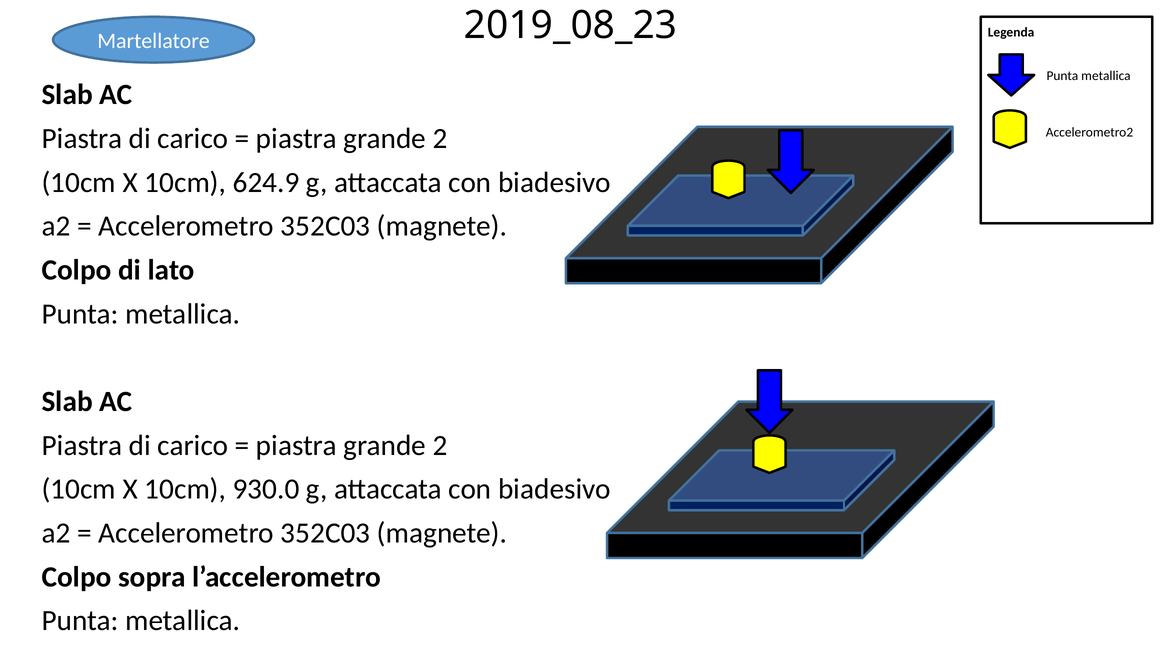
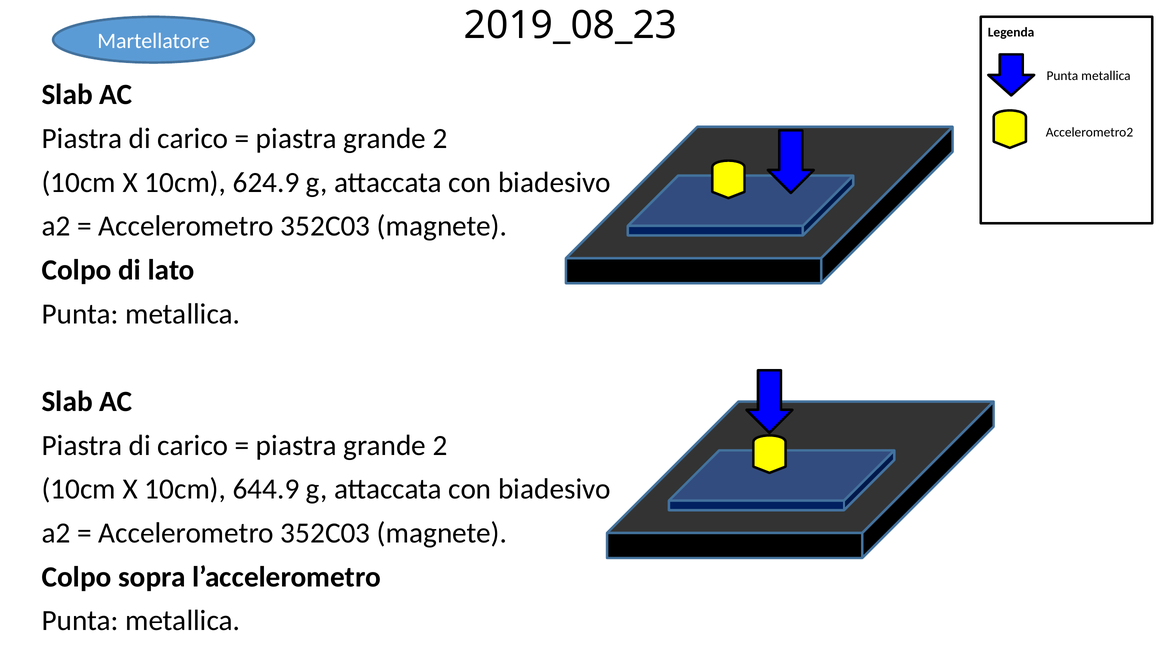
930.0: 930.0 -> 644.9 (266, 489)
